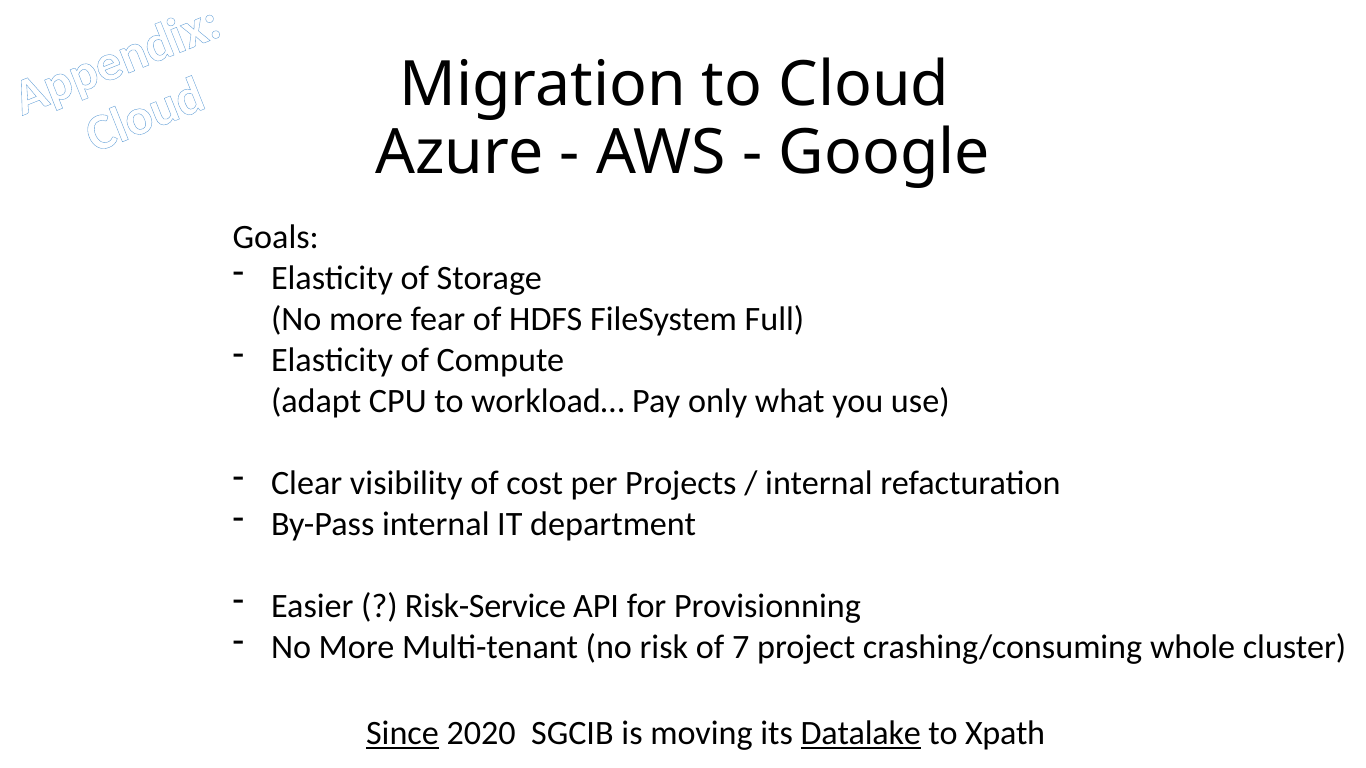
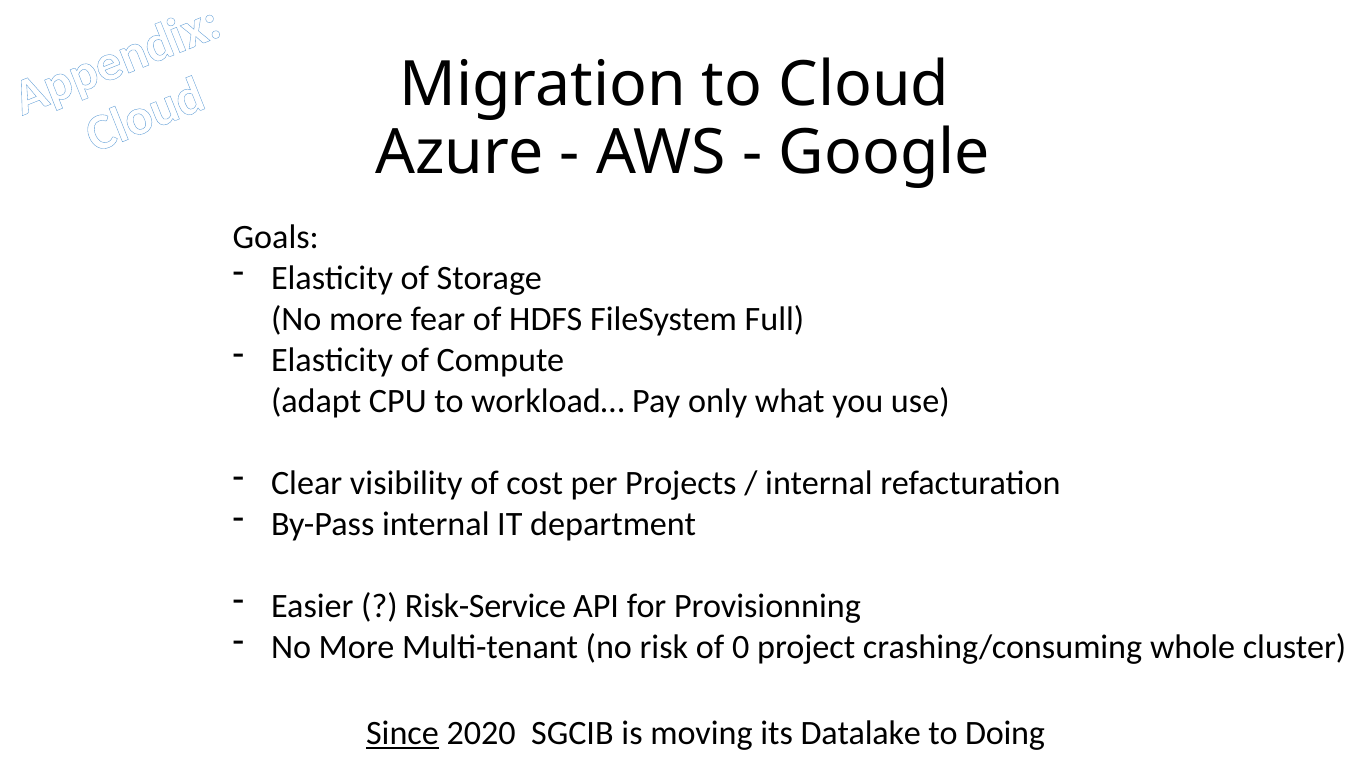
7: 7 -> 0 (741, 647)
Datalake underline: present -> none (861, 734)
Xpath: Xpath -> Doing (1005, 734)
